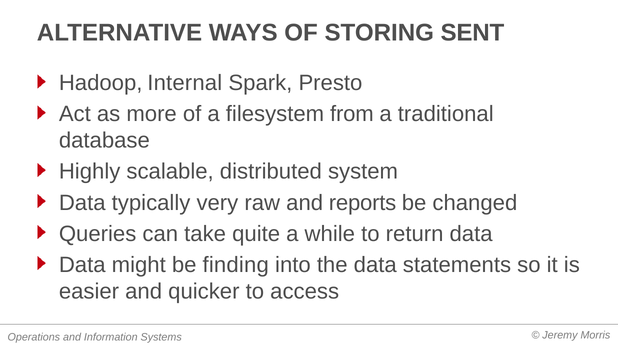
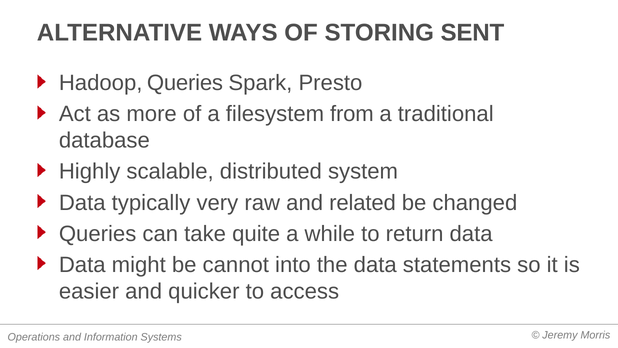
Hadoop Internal: Internal -> Queries (185, 83)
reports: reports -> related (363, 202)
finding: finding -> cannot (236, 264)
